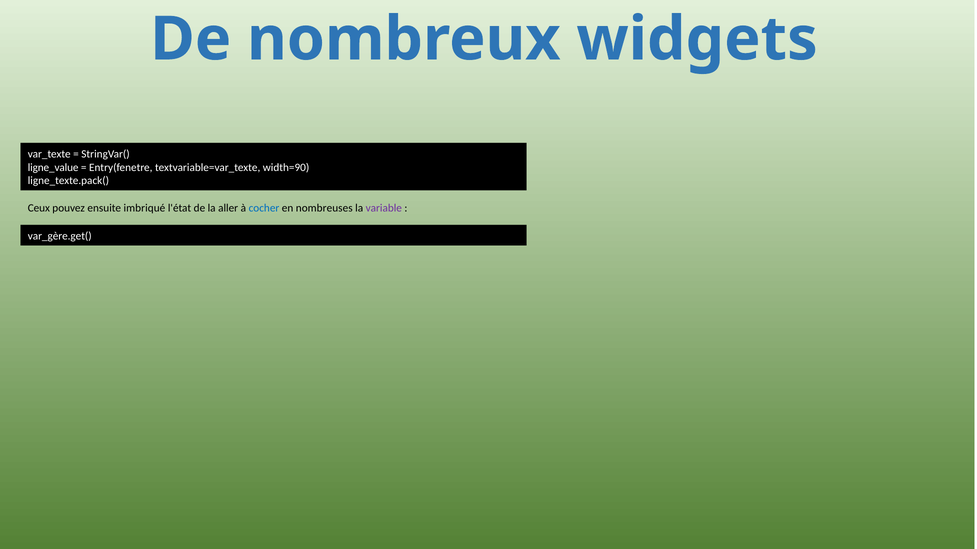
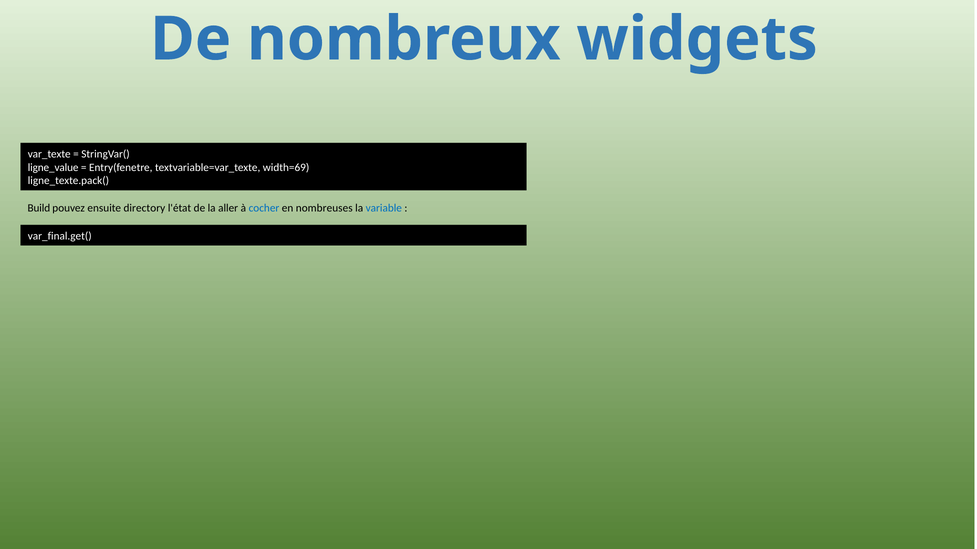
width=90: width=90 -> width=69 (286, 168)
Ceux: Ceux -> Build (39, 208)
imbriqué: imbriqué -> directory (144, 208)
variable colour: purple -> blue (384, 208)
var_gère.get(: var_gère.get( -> var_final.get( (60, 236)
